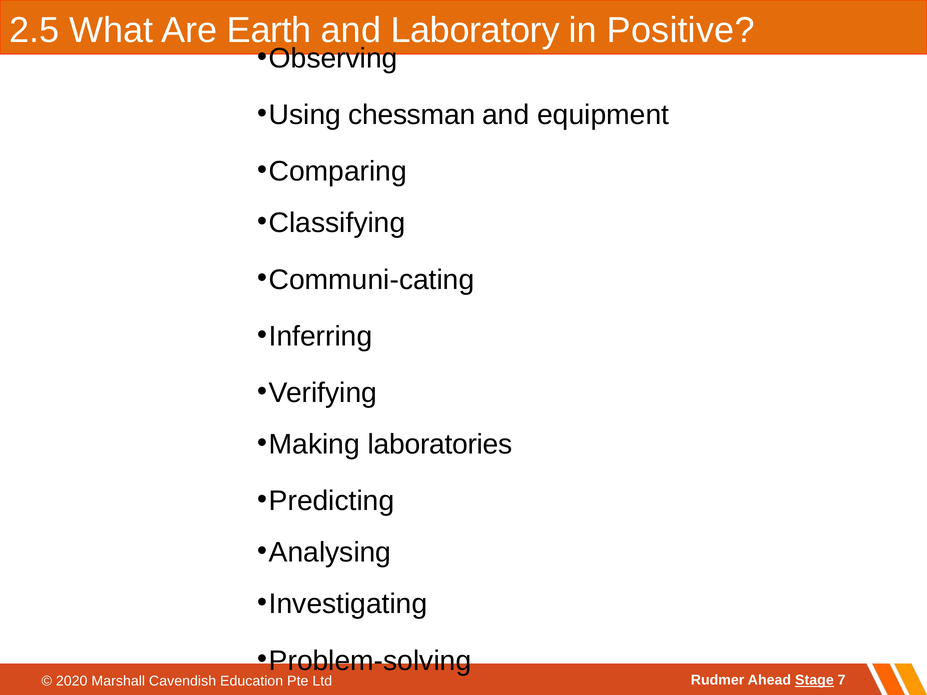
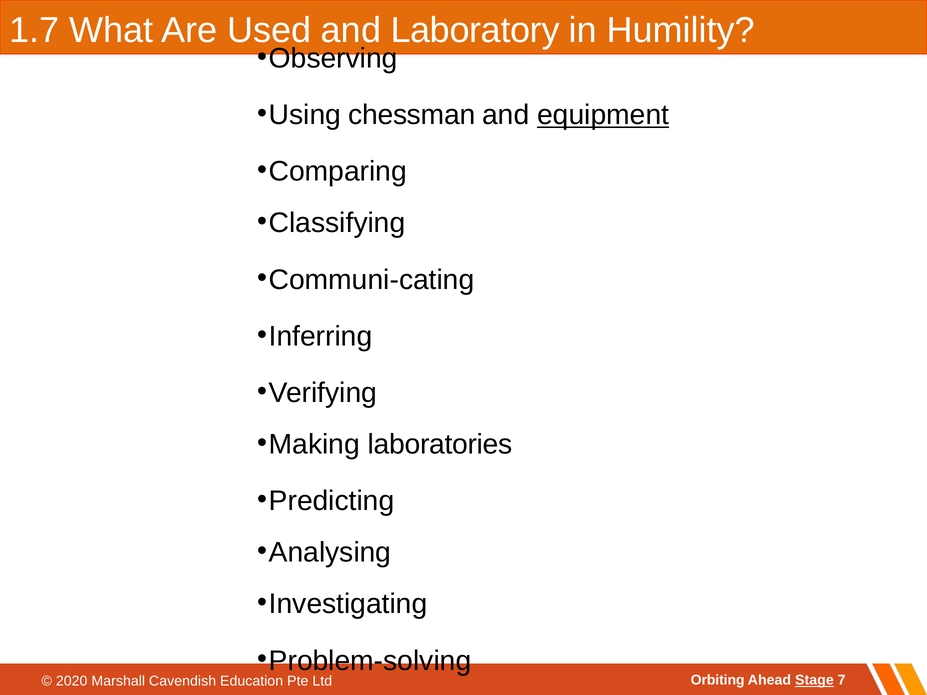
2.5: 2.5 -> 1.7 (34, 31)
Earth: Earth -> Used (269, 31)
Positive: Positive -> Humility (681, 31)
equipment underline: none -> present (603, 115)
Rudmer: Rudmer -> Orbiting (718, 681)
